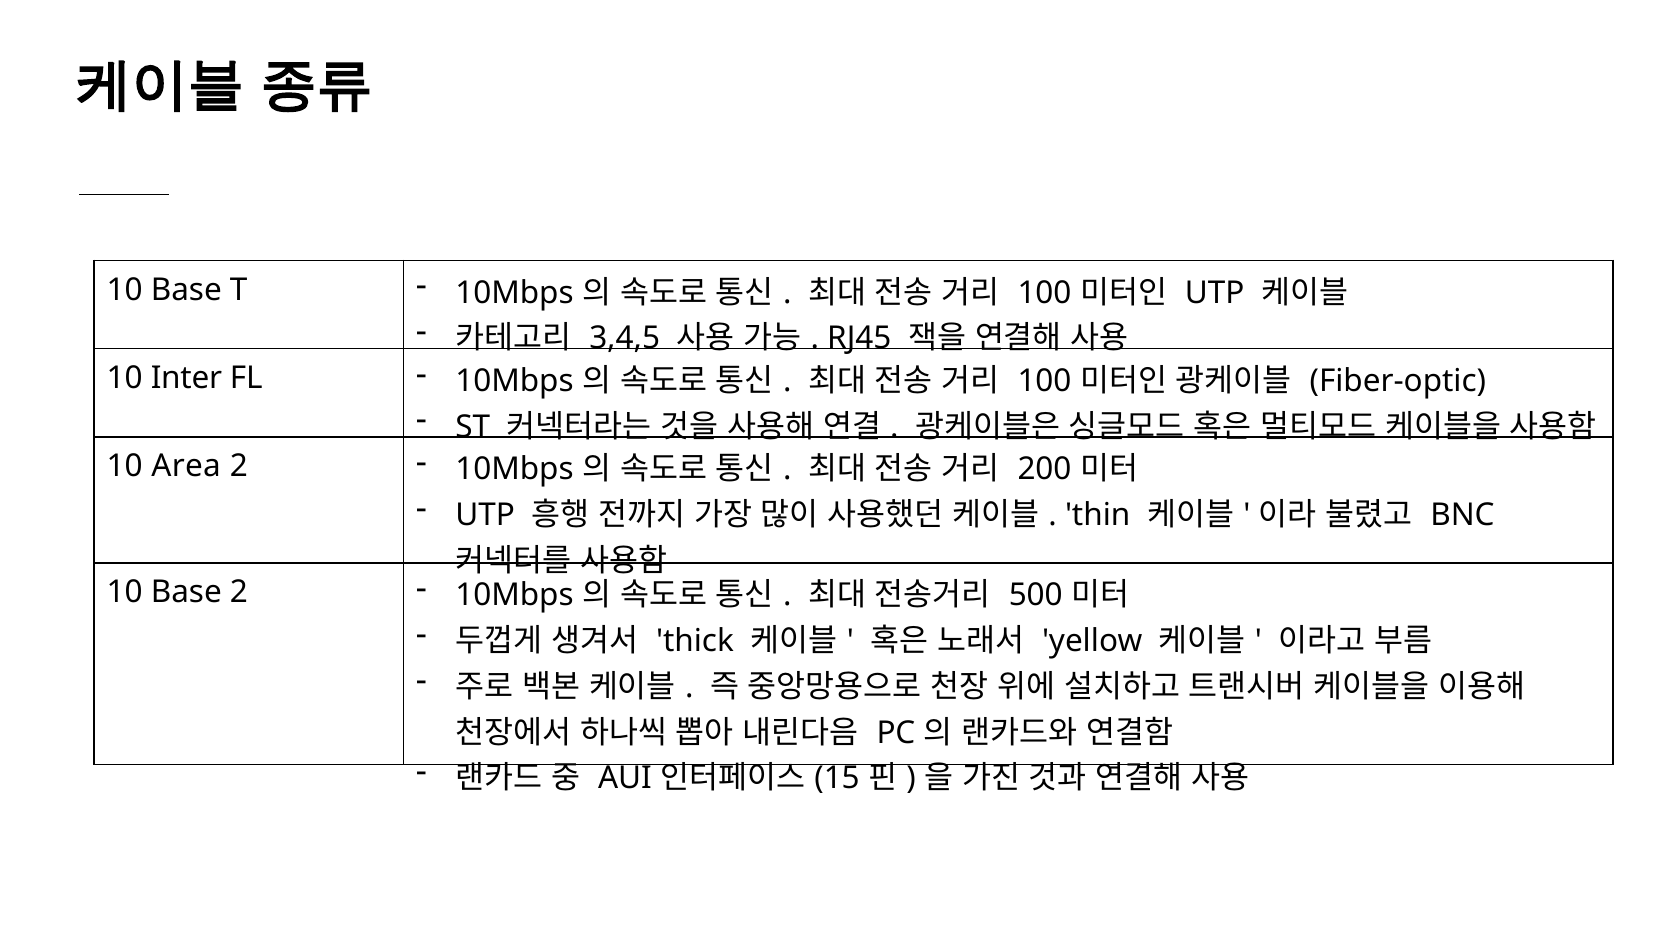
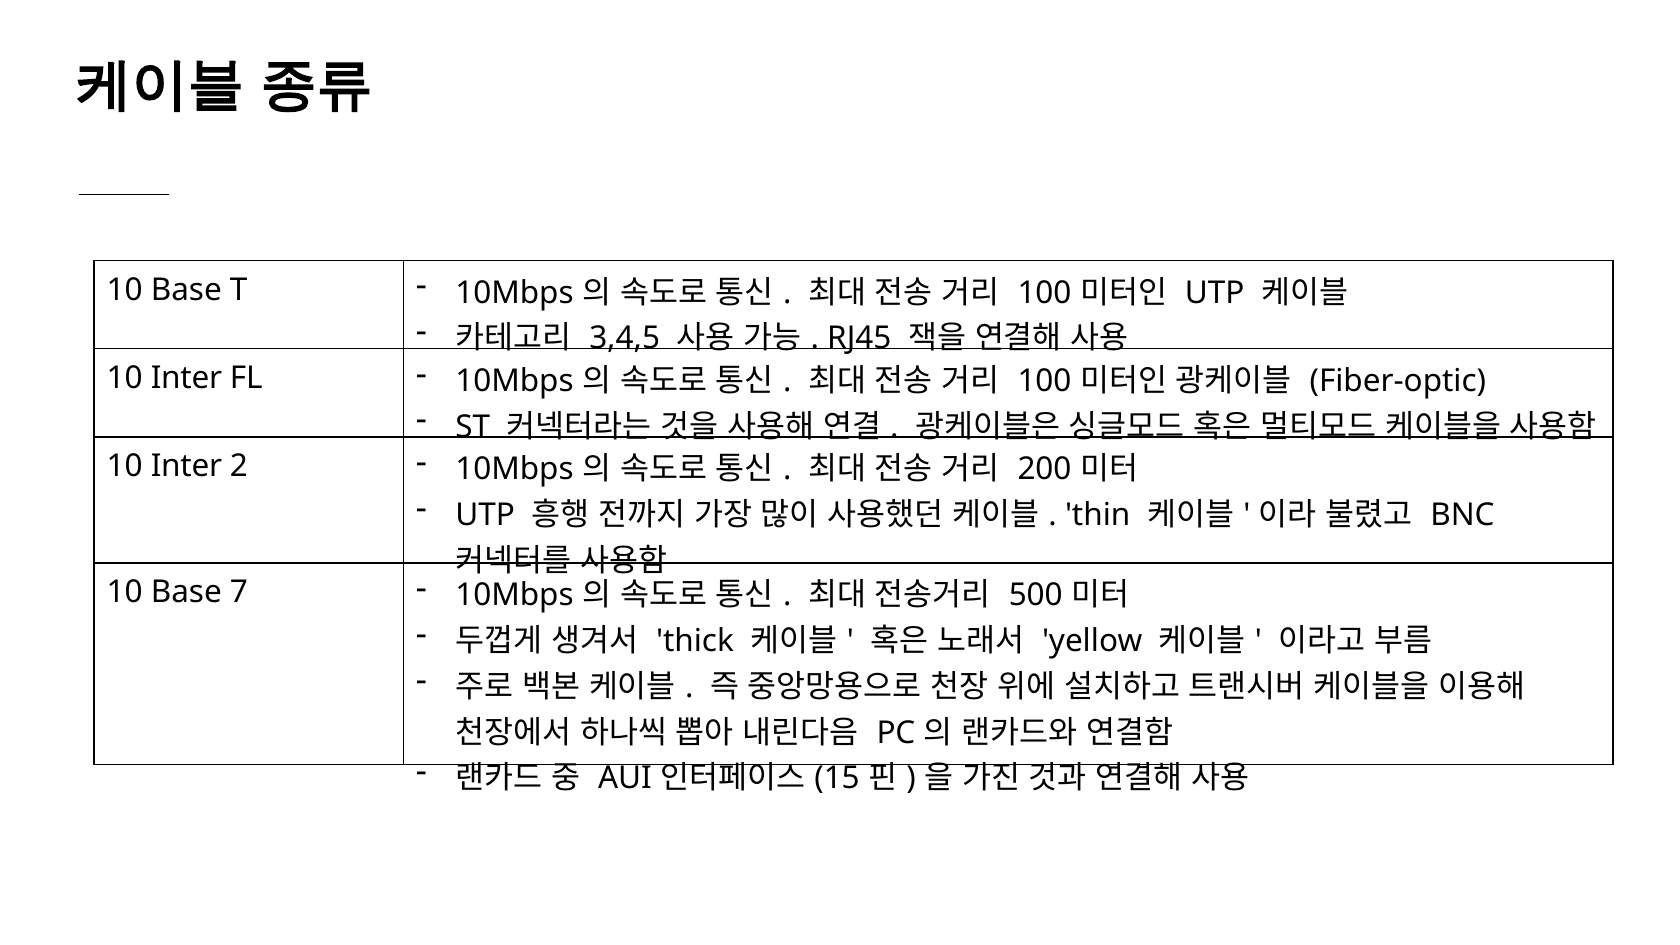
Area: Area -> Inter (186, 466)
Base 2: 2 -> 7 (239, 592)
